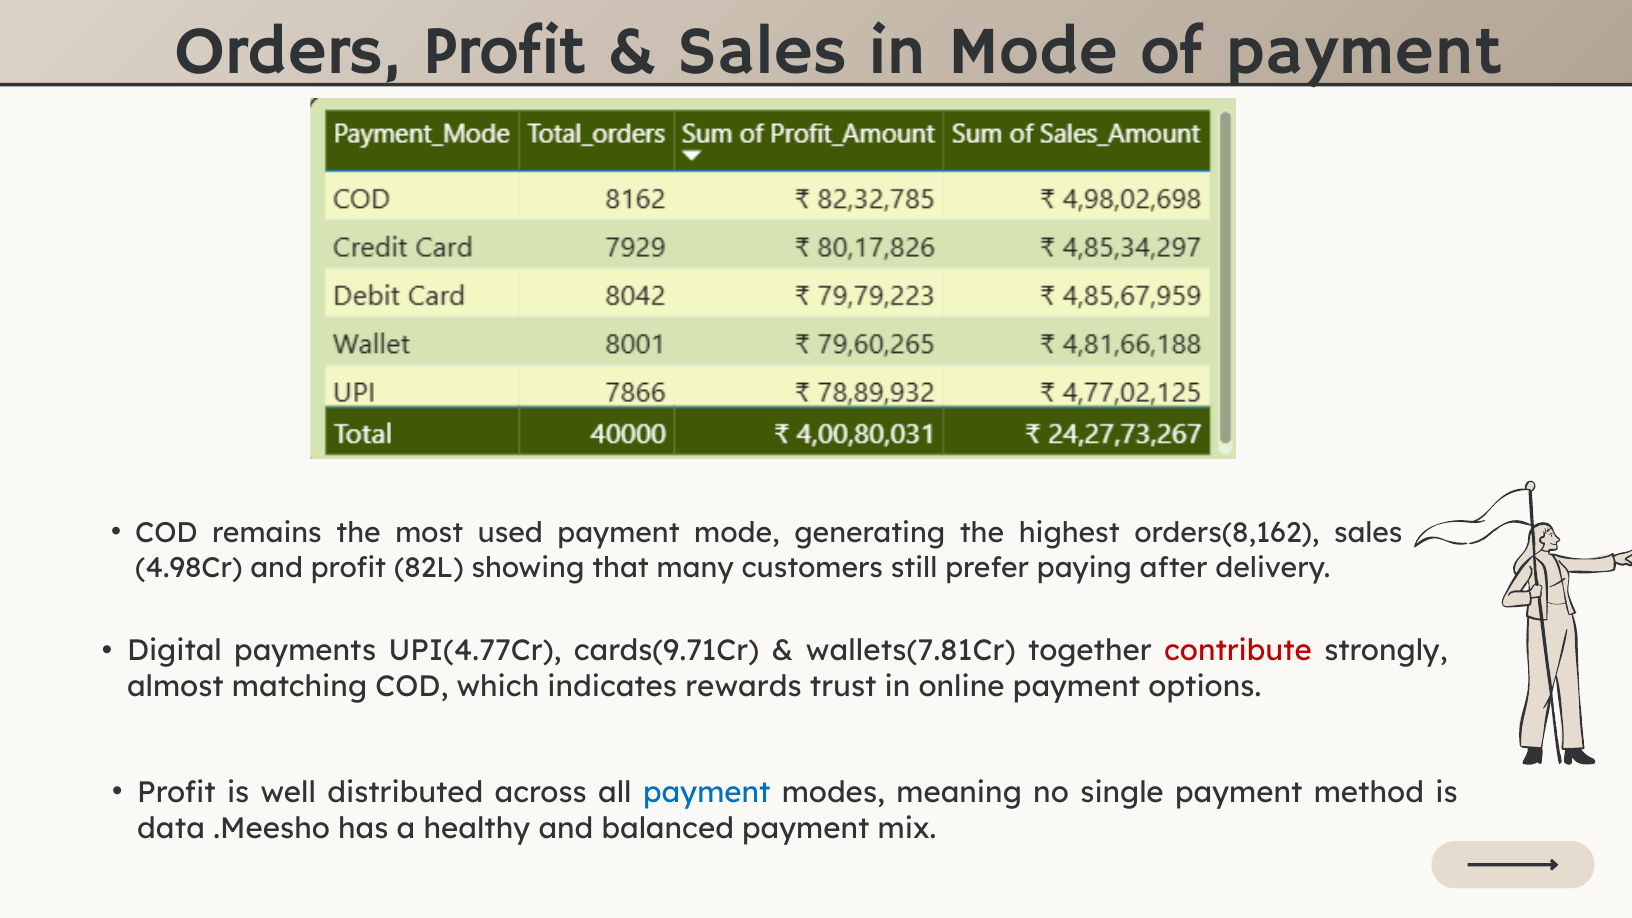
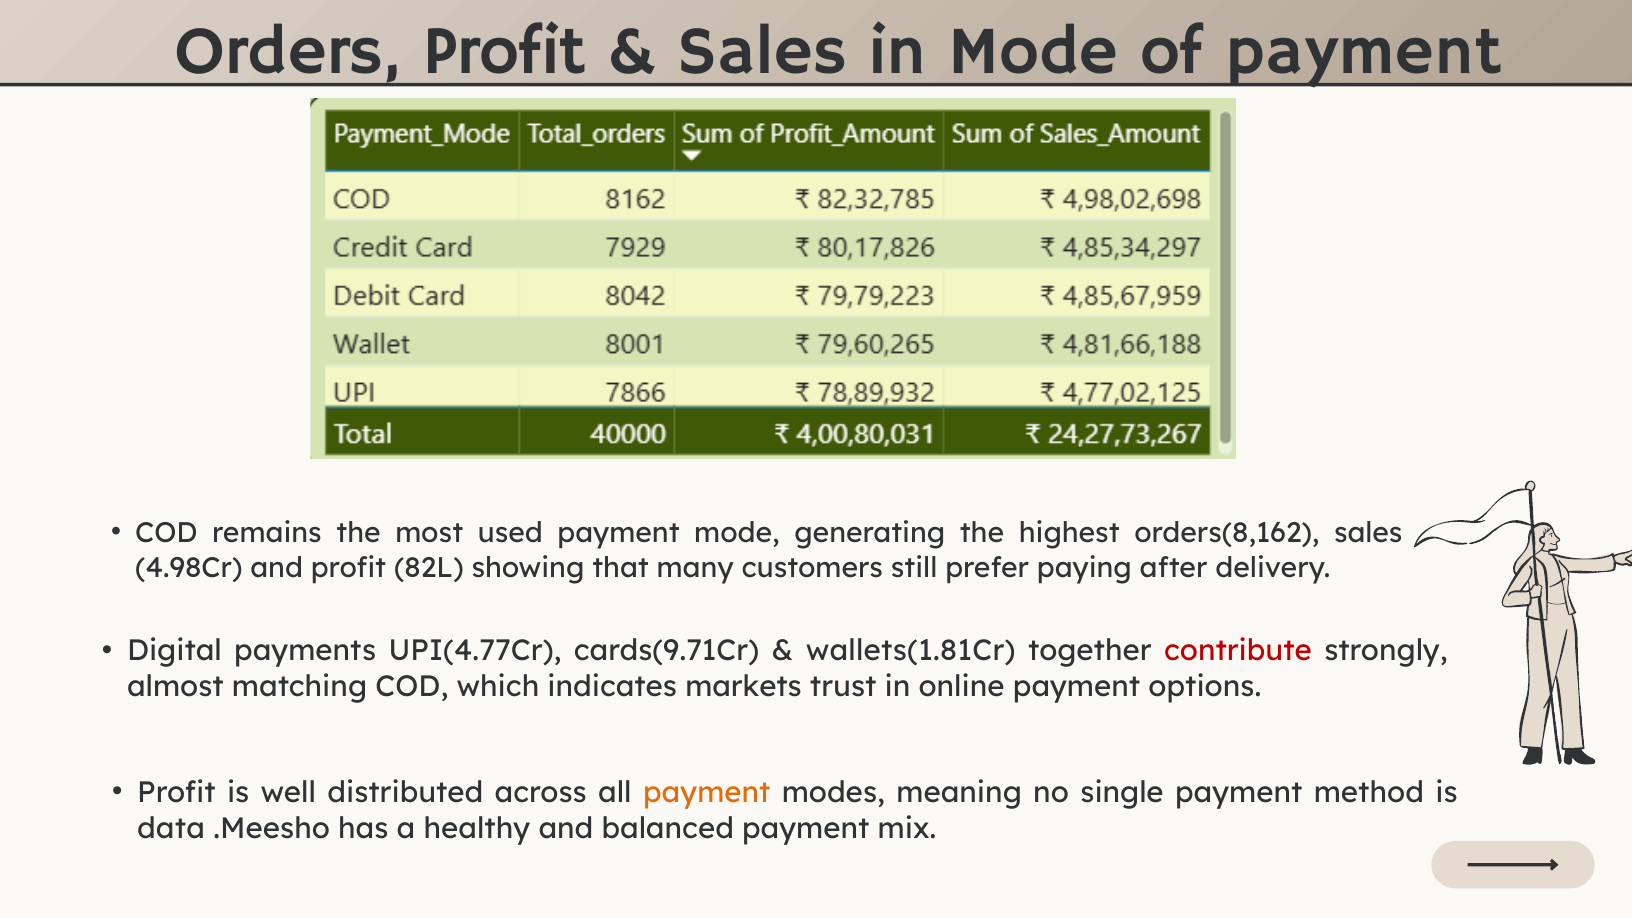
wallets(7.81Cr: wallets(7.81Cr -> wallets(1.81Cr (911, 651)
rewards: rewards -> markets (744, 687)
payment colour: blue -> orange (707, 793)
